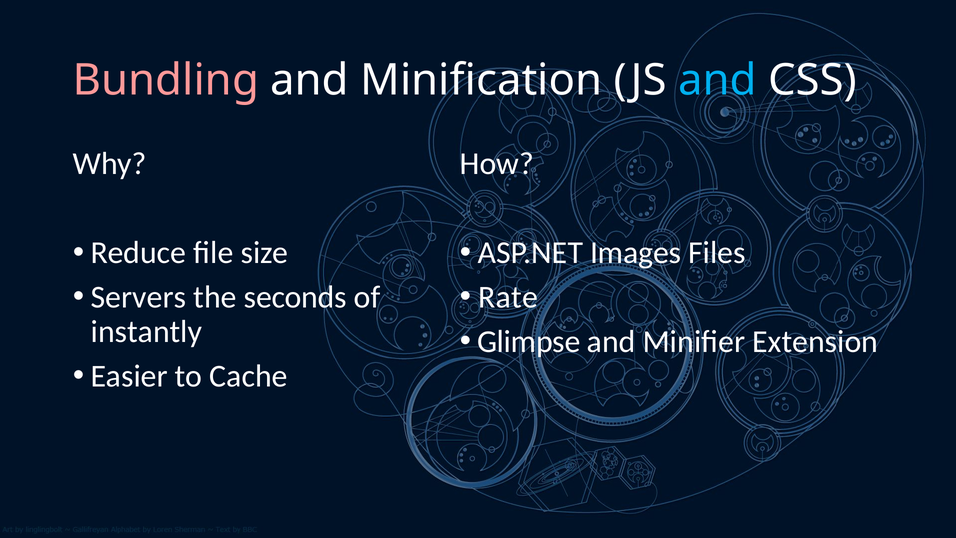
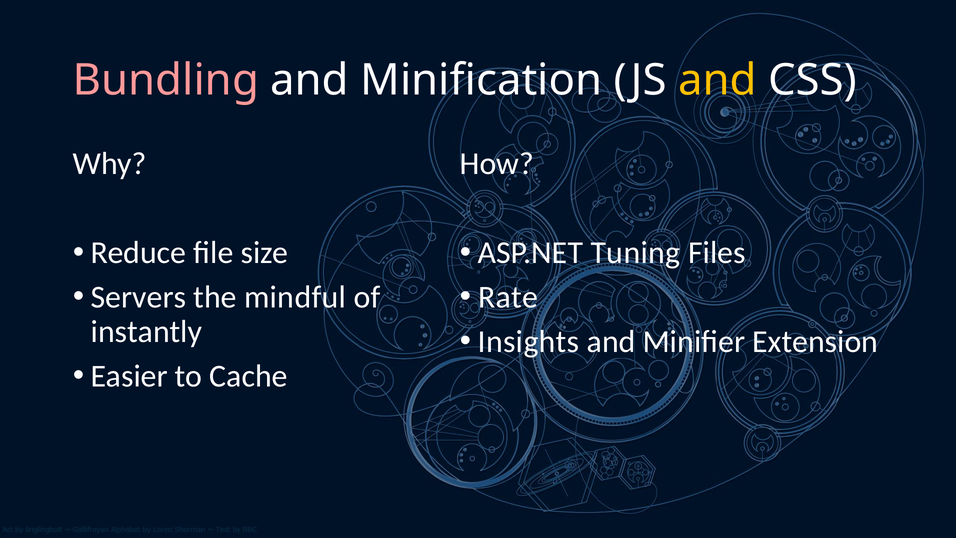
and colour: light blue -> yellow (717, 80)
Images: Images -> Tuning (635, 253)
seconds: seconds -> mindful (295, 297)
Glimpse: Glimpse -> Insights (529, 341)
